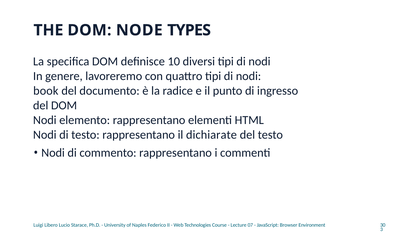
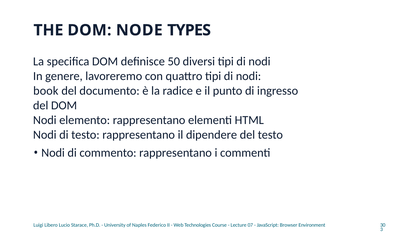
10: 10 -> 50 (174, 61)
dichiarate: dichiarate -> dipendere (212, 135)
